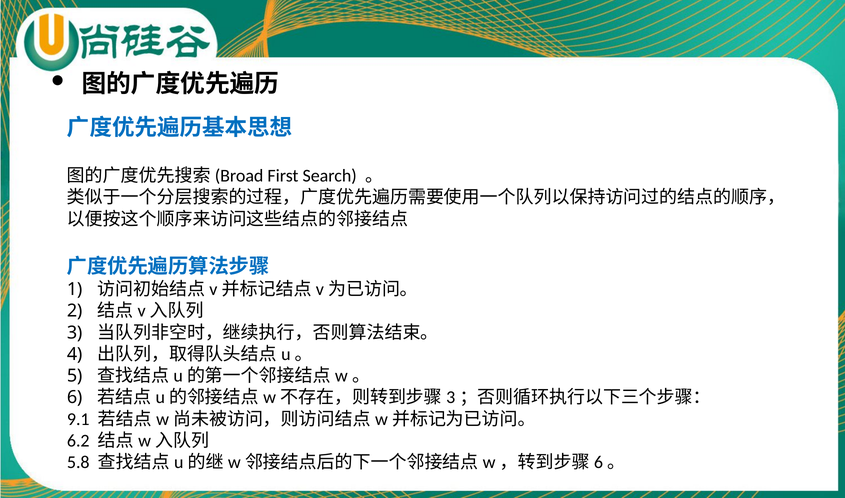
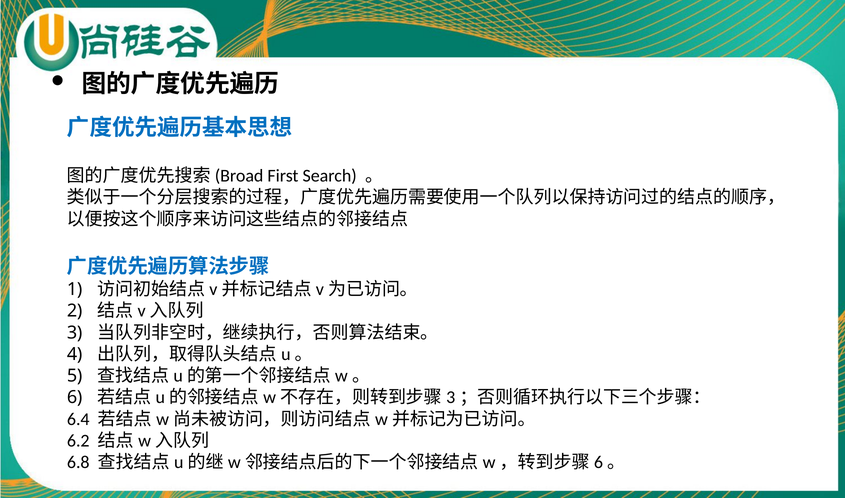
9.1: 9.1 -> 6.4 (78, 419)
5.8: 5.8 -> 6.8 (78, 462)
